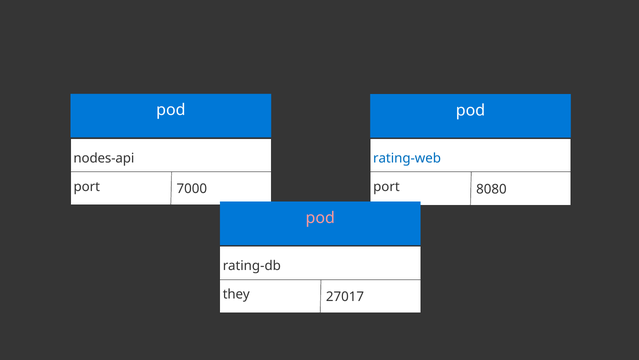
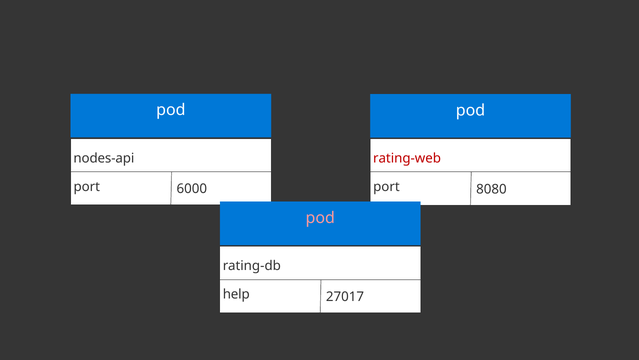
rating-web colour: blue -> red (407, 158)
7000: 7000 -> 6000 (192, 189)
they: they -> help (236, 294)
